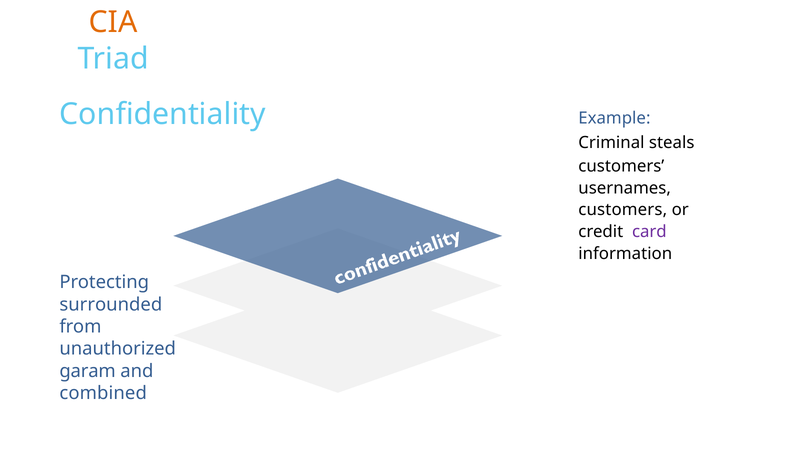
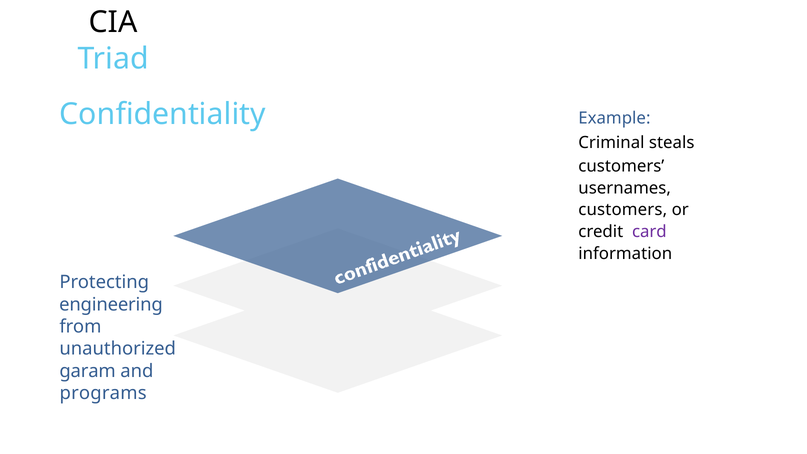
CIA colour: orange -> black (113, 22)
surrounded: surrounded -> engineering (111, 304)
combined: combined -> programs (103, 393)
